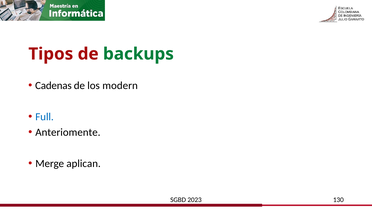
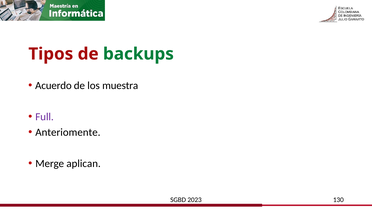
Cadenas: Cadenas -> Acuerdo (53, 86)
modern: modern -> muestra (120, 86)
Full colour: blue -> purple (45, 117)
